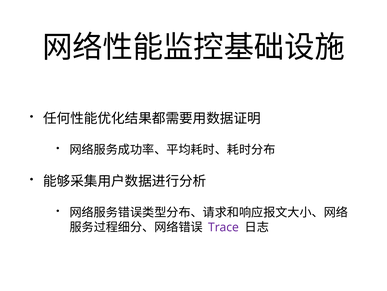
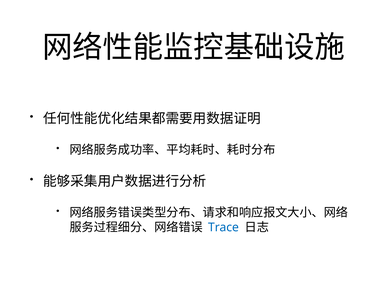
Trace colour: purple -> blue (224, 227)
